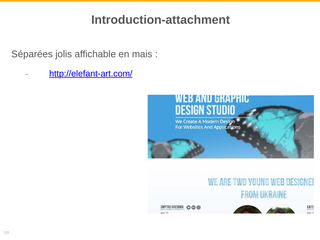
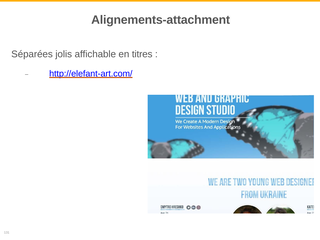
Introduction-attachment: Introduction-attachment -> Alignements-attachment (161, 20)
mais: mais -> titres (142, 54)
